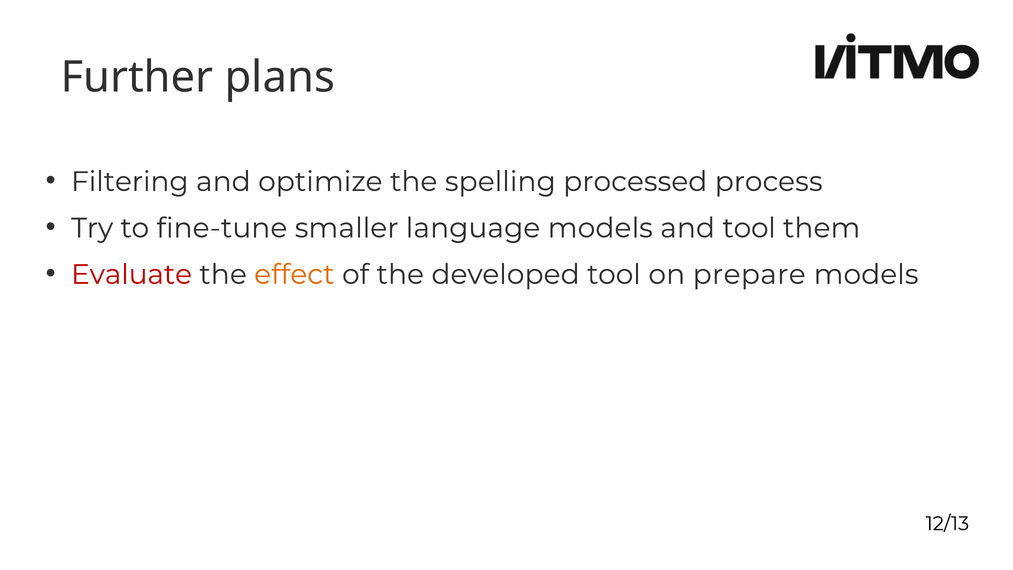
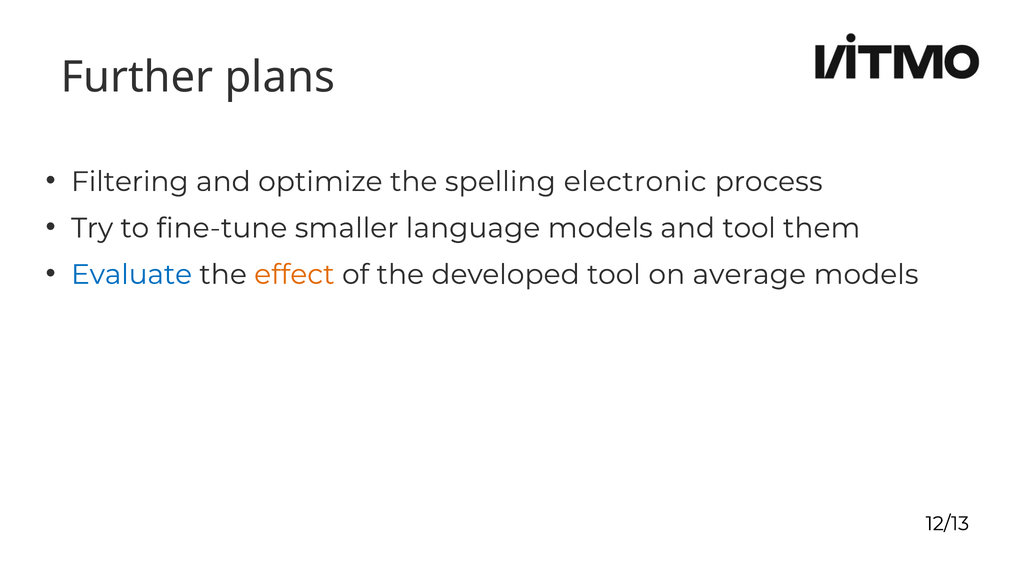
processed: processed -> electronic (635, 182)
Evaluate colour: red -> blue (132, 274)
prepare: prepare -> average (749, 274)
